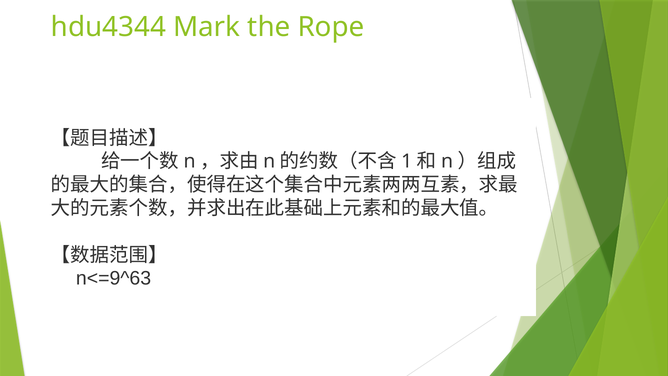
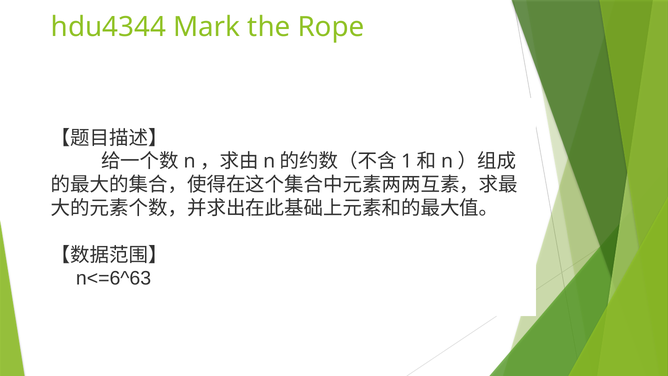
n<=9^63: n<=9^63 -> n<=6^63 (114, 278)
